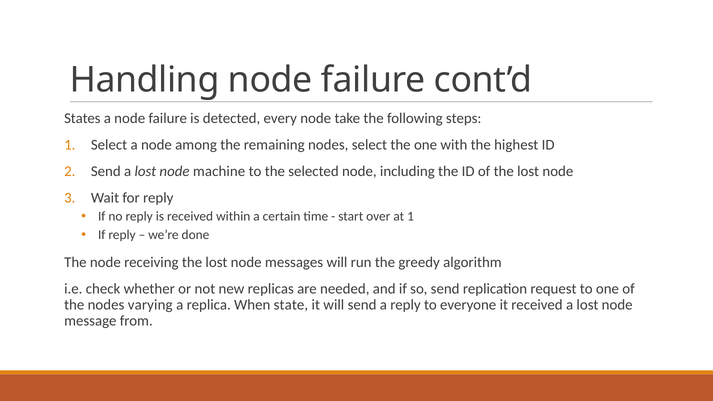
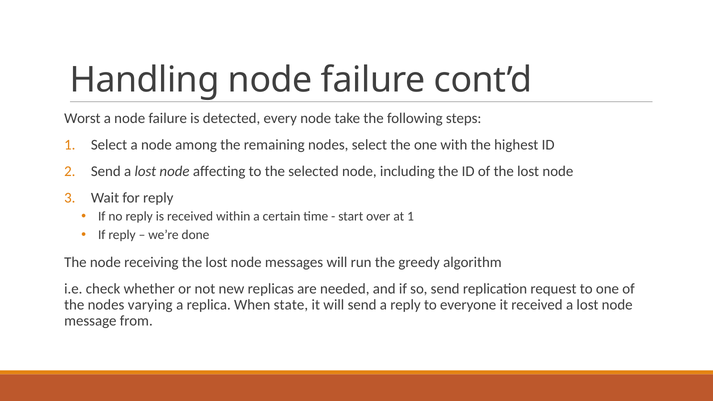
States: States -> Worst (82, 119)
machine: machine -> affecting (219, 171)
